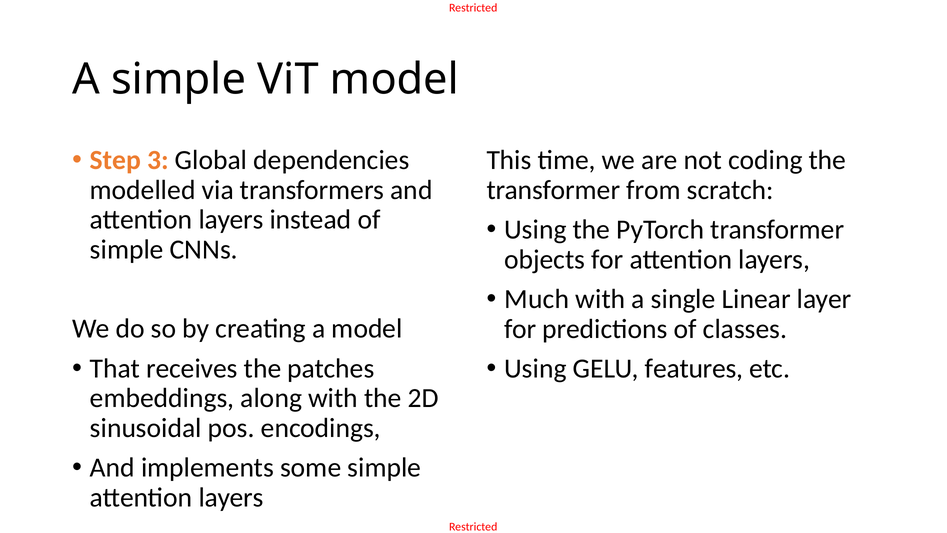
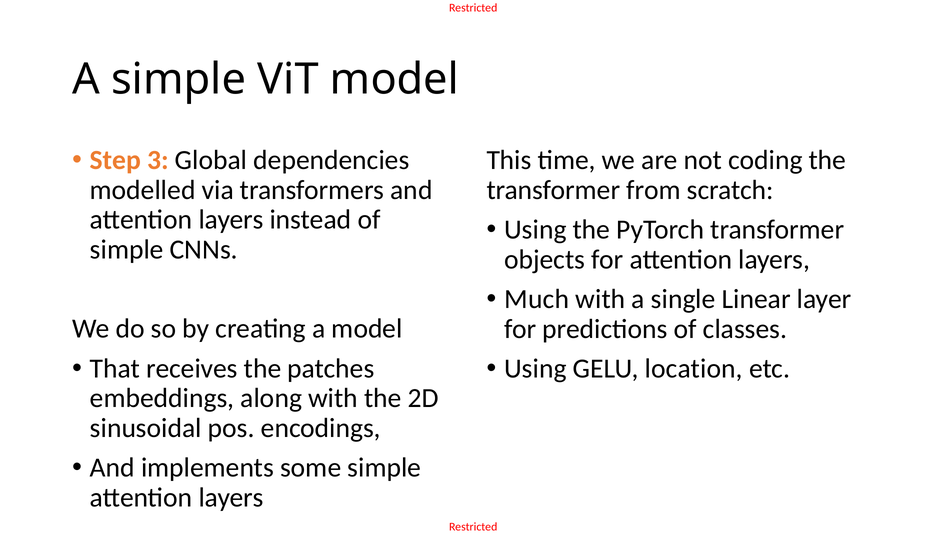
features: features -> location (694, 368)
